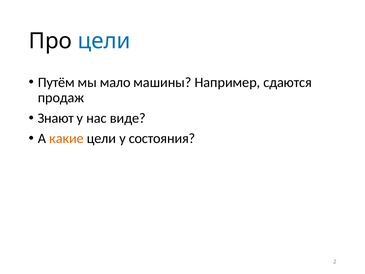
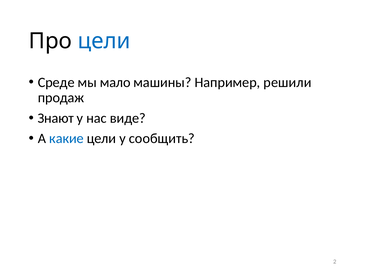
Путём: Путём -> Среде (56, 82)
сдаются: сдаются -> решили (287, 82)
какие colour: orange -> blue (66, 138)
состояния: состояния -> сообщить (162, 138)
